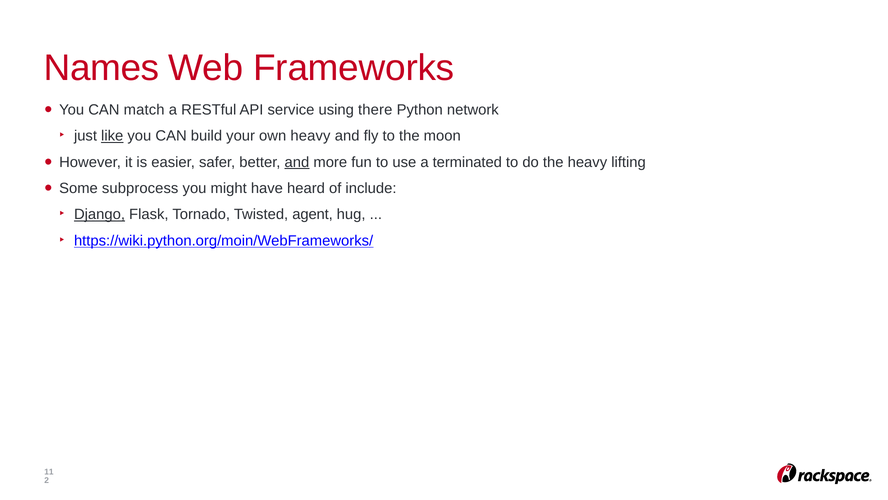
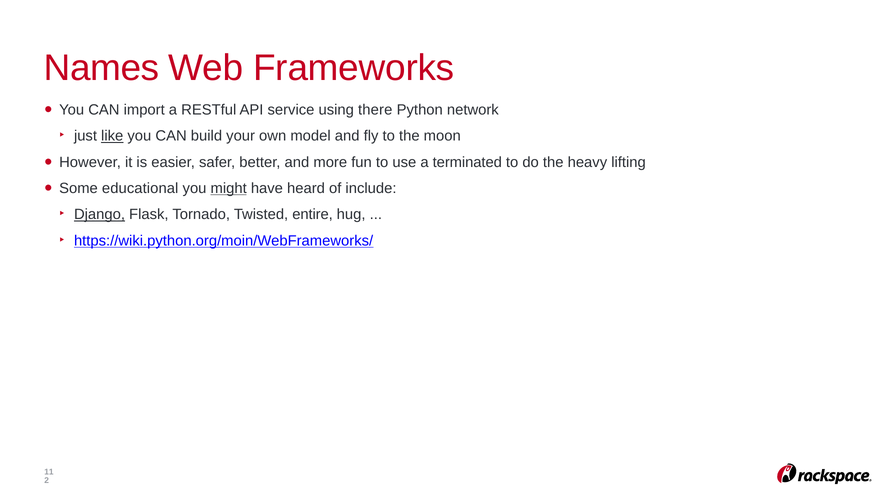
match: match -> import (144, 110)
own heavy: heavy -> model (311, 136)
and underline: present -> none (297, 162)
subprocess: subprocess -> educational (140, 188)
might underline: none -> present (229, 188)
agent: agent -> entire (313, 214)
